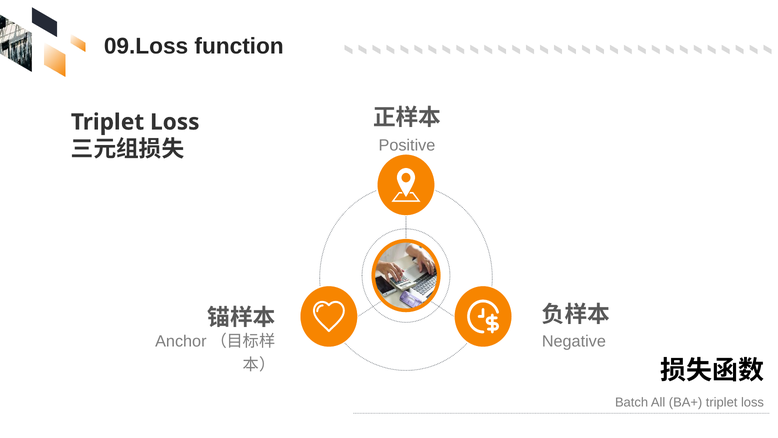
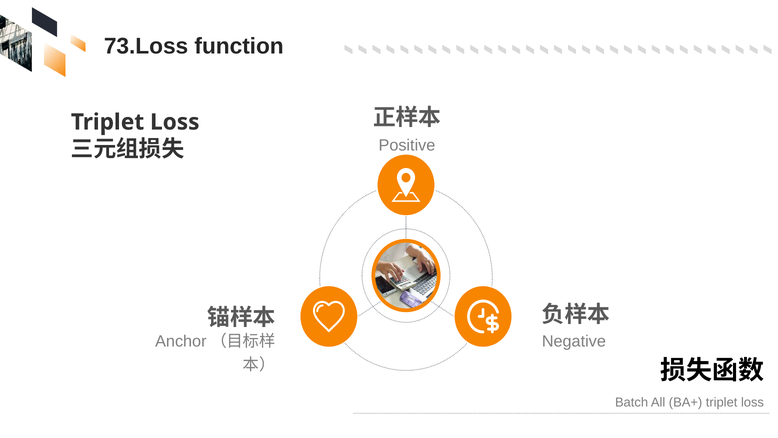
09.Loss: 09.Loss -> 73.Loss (146, 46)
